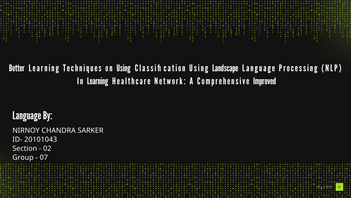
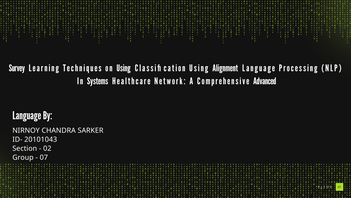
Better: Better -> Survey (17, 68)
Landscape: Landscape -> Alignment (225, 68)
In Learning: Learning -> Systems (98, 81)
Improved: Improved -> Advanced (265, 81)
